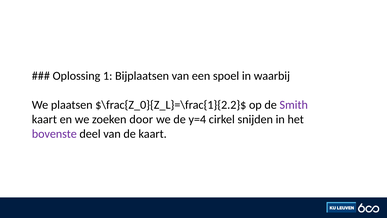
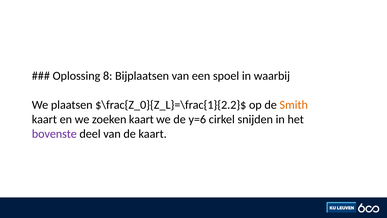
1: 1 -> 8 (108, 76)
Smith colour: purple -> orange (294, 105)
zoeken door: door -> kaart (141, 119)
y=4: y=4 -> y=6 (197, 119)
